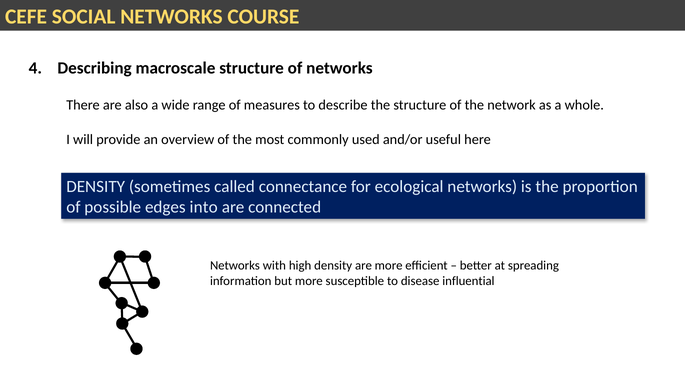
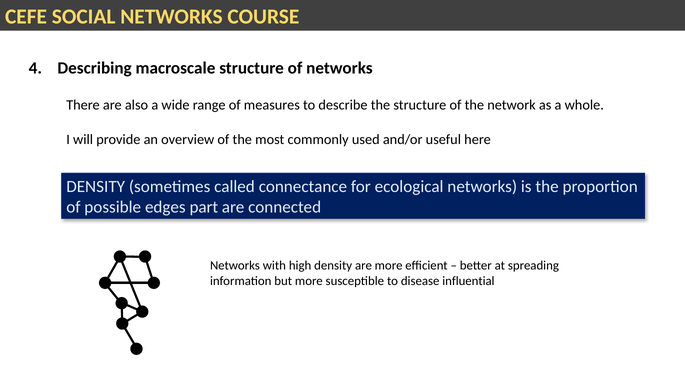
into: into -> part (204, 207)
